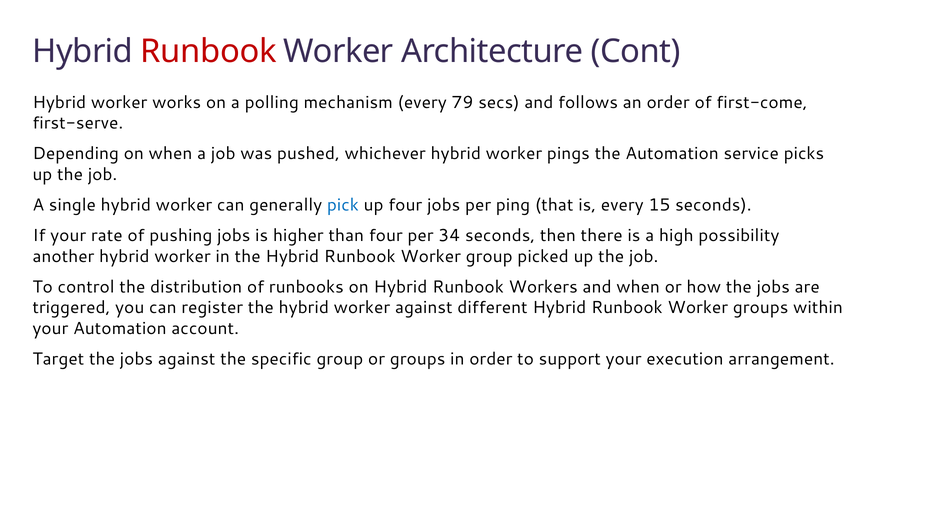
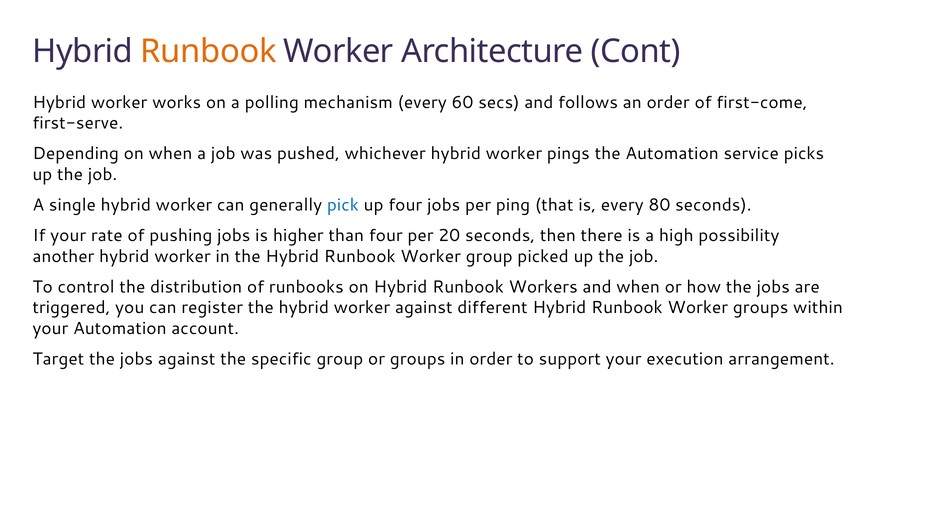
Runbook colour: red -> orange (208, 51)
79: 79 -> 60 (462, 102)
15: 15 -> 80 (659, 205)
34: 34 -> 20 (449, 236)
